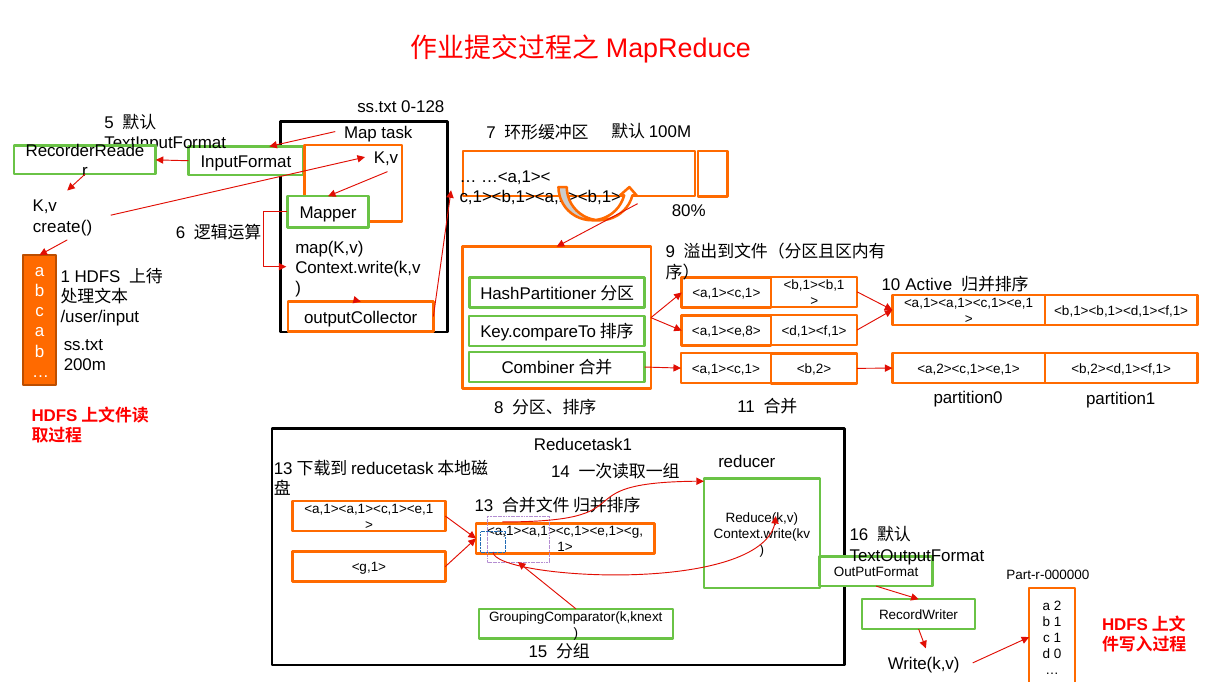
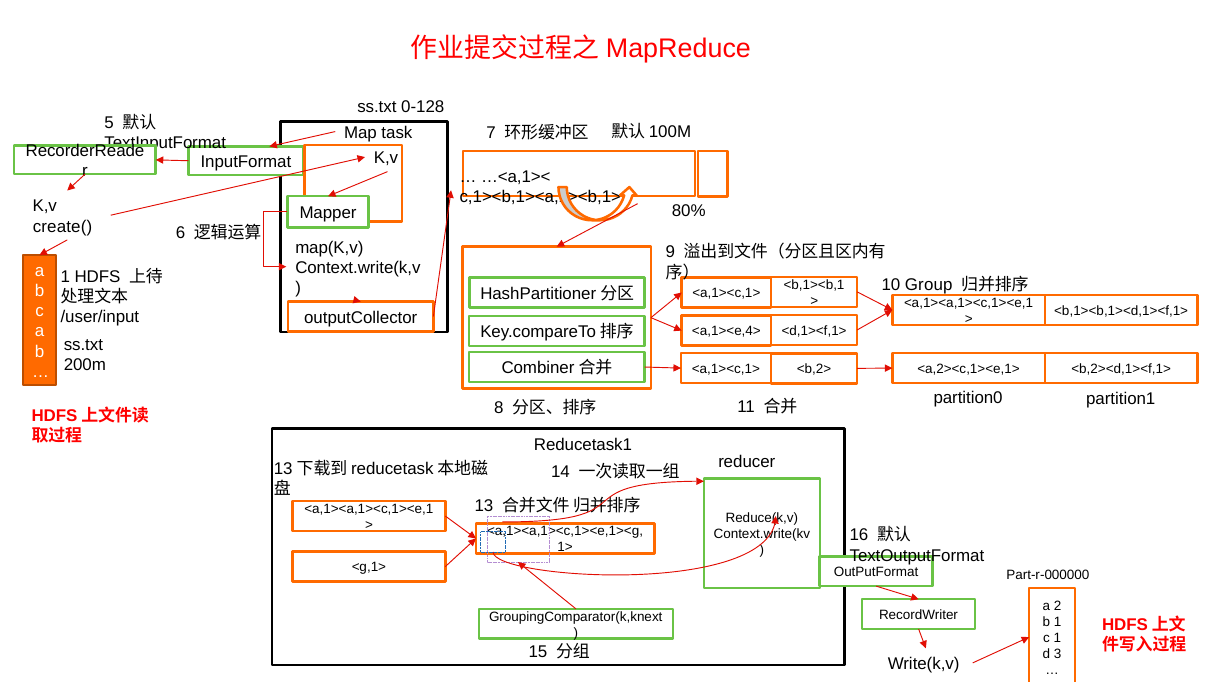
Active: Active -> Group (929, 285)
<a,1><e,8>: <a,1><e,8> -> <a,1><e,4> (726, 331)
0: 0 -> 3 (1058, 654)
